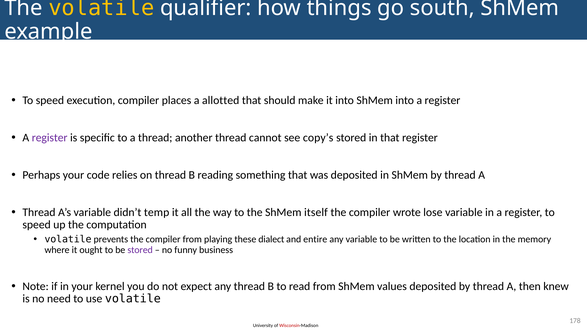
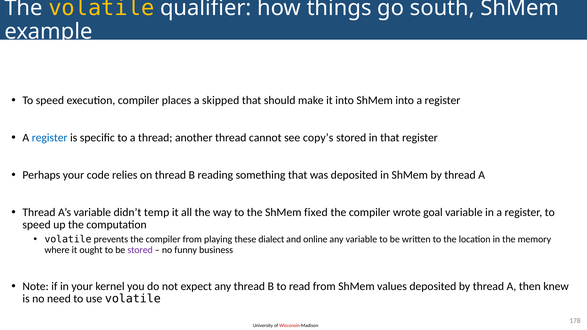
allotted: allotted -> skipped (221, 100)
register colour: purple -> blue (50, 138)
itself: itself -> fixed (316, 212)
lose: lose -> goal (433, 212)
entire: entire -> online (315, 240)
